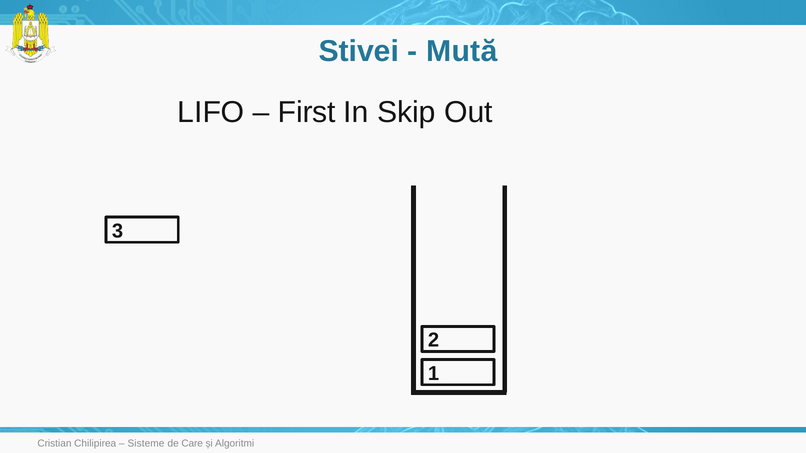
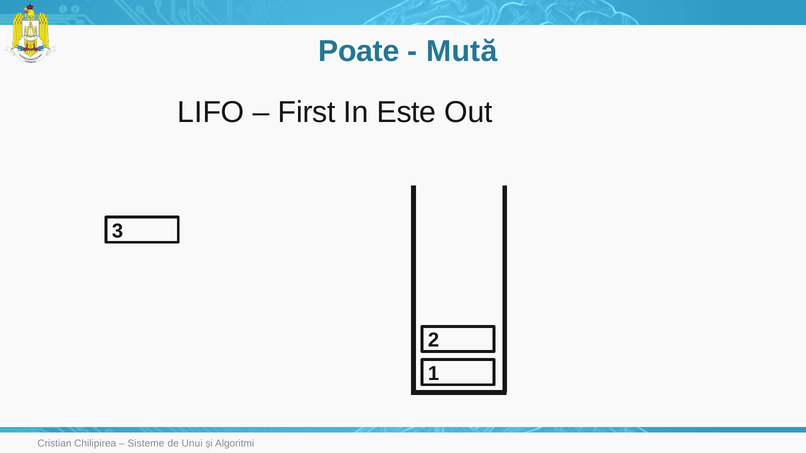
Stivei: Stivei -> Poate (359, 51)
Skip: Skip -> Este (407, 112)
Care: Care -> Unui (192, 444)
